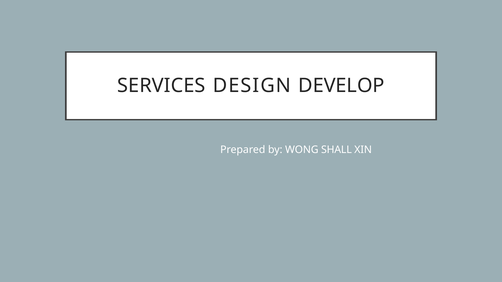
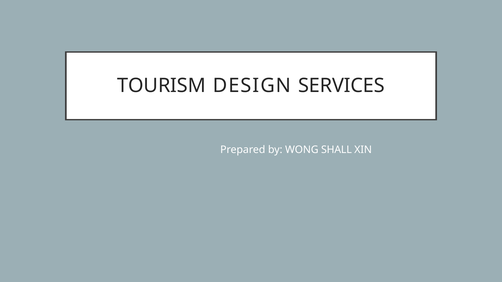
SERVICES: SERVICES -> TOURISM (161, 86)
DEVELOP: DEVELOP -> SERVICES (341, 86)
